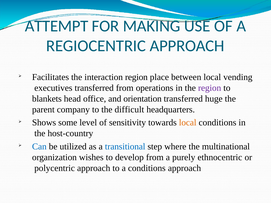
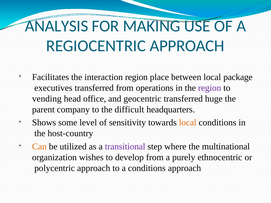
ATTEMPT: ATTEMPT -> ANALYSIS (57, 26)
vending: vending -> package (238, 77)
blankets: blankets -> vending (47, 99)
orientation: orientation -> geocentric (142, 99)
Can colour: blue -> orange (39, 147)
transitional colour: blue -> purple (125, 147)
